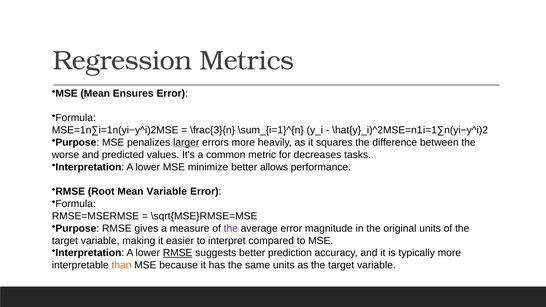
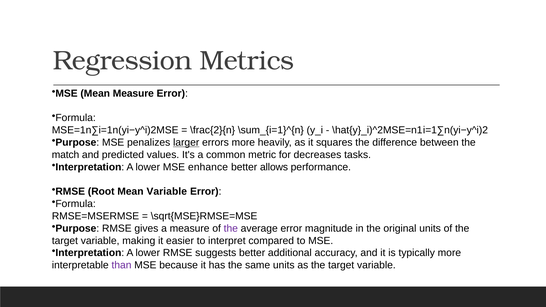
Mean Ensures: Ensures -> Measure (133, 93)
\frac{3}{n: \frac{3}{n -> \frac{2}{n (213, 130)
worse: worse -> match (66, 155)
minimize: minimize -> enhance (208, 167)
RMSE underline: present -> none (178, 253)
prediction: prediction -> additional (290, 253)
than colour: orange -> purple (121, 265)
